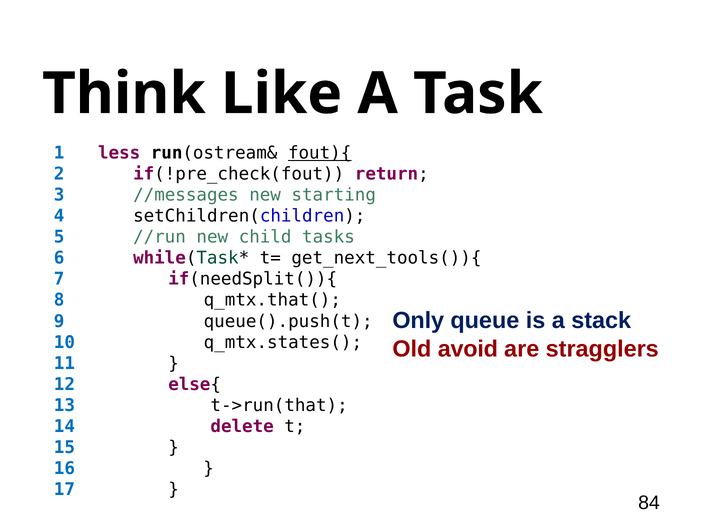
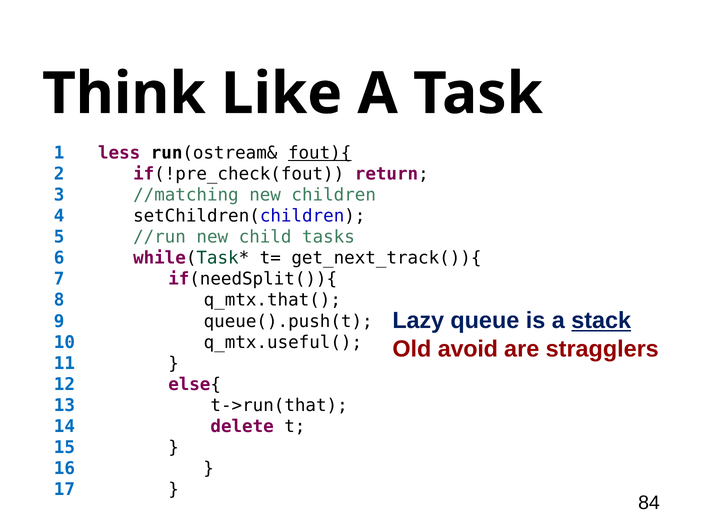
//messages: //messages -> //matching (186, 195)
starting: starting -> children (334, 195)
get_next_tools()){: get_next_tools()){ -> get_next_track()){ (386, 258)
Only: Only -> Lazy (418, 321)
stack underline: none -> present (601, 321)
q_mtx.states(: q_mtx.states( -> q_mtx.useful( (283, 343)
